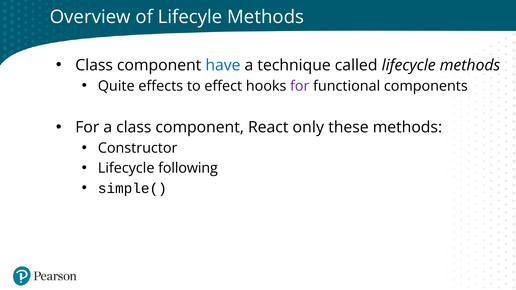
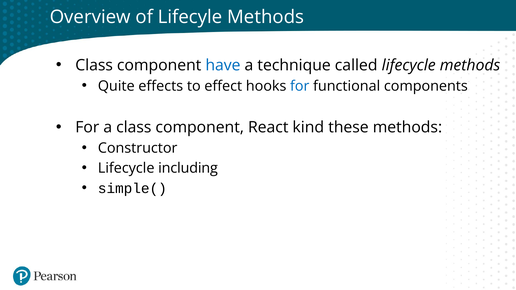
for colour: purple -> blue (300, 86)
only: only -> kind (308, 128)
following: following -> including (188, 168)
